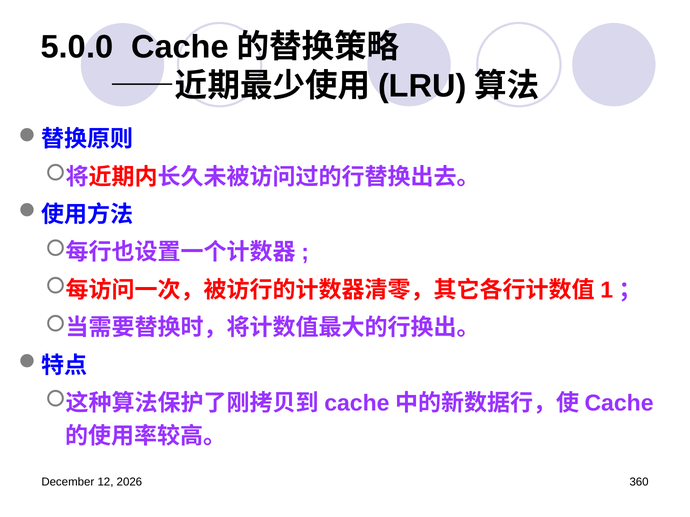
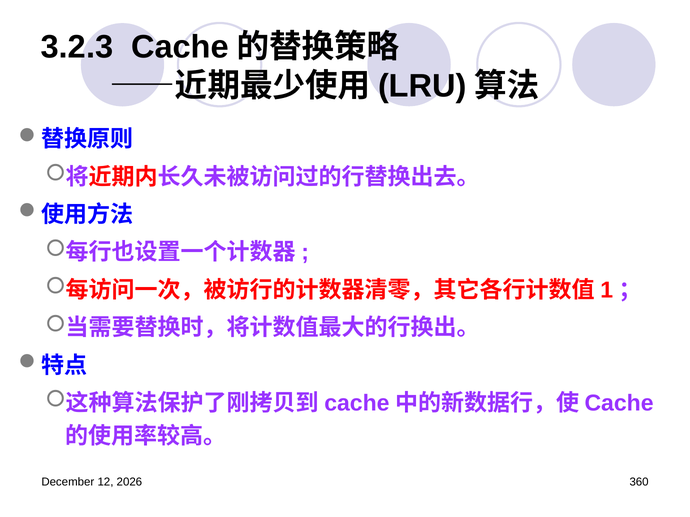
5.0.0: 5.0.0 -> 3.2.3 (77, 47)
